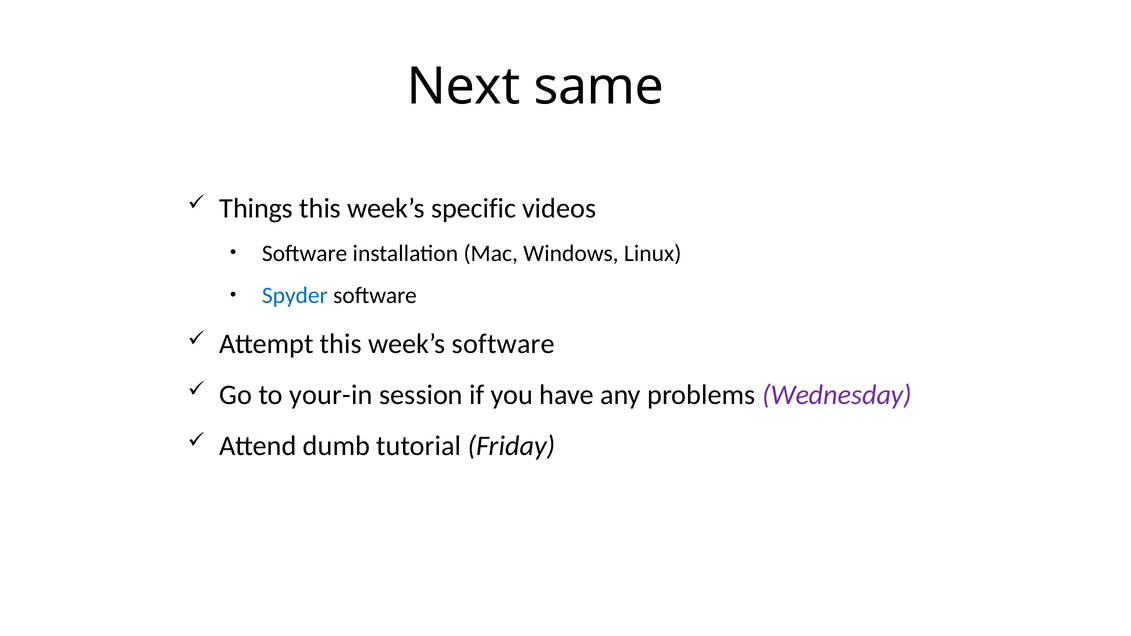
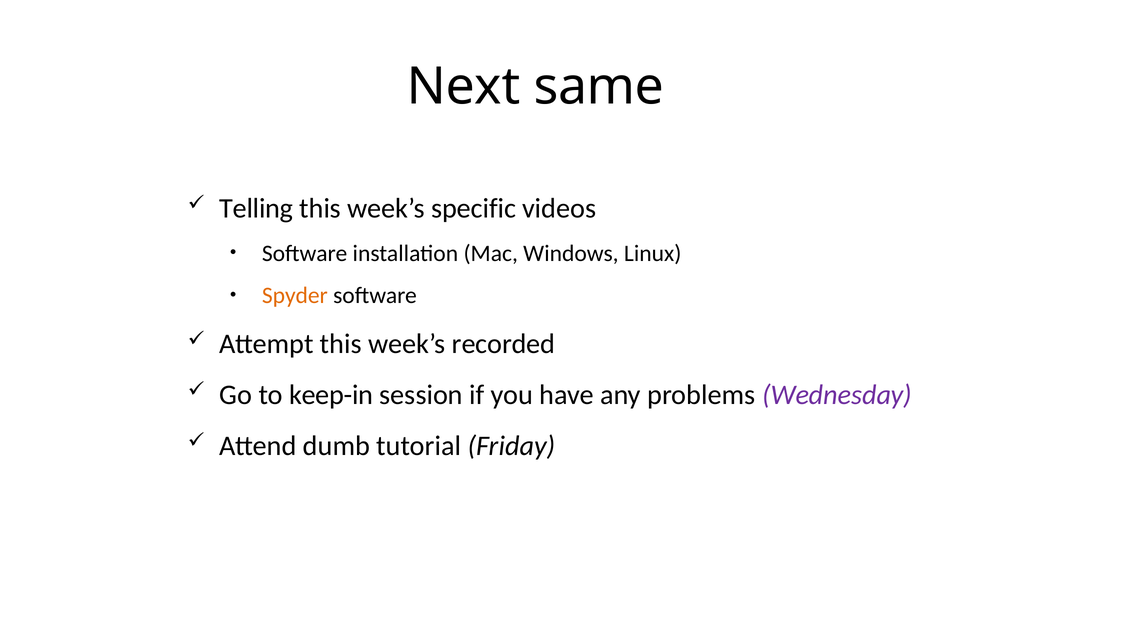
Things: Things -> Telling (256, 208)
Spyder colour: blue -> orange (295, 296)
week’s software: software -> recorded (504, 344)
your-in: your-in -> keep-in (331, 395)
